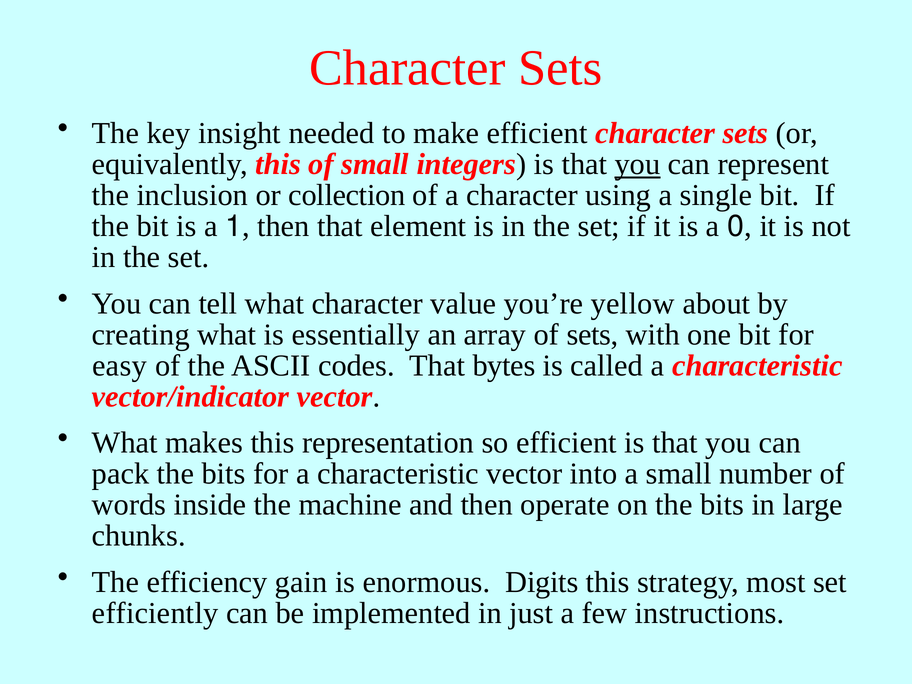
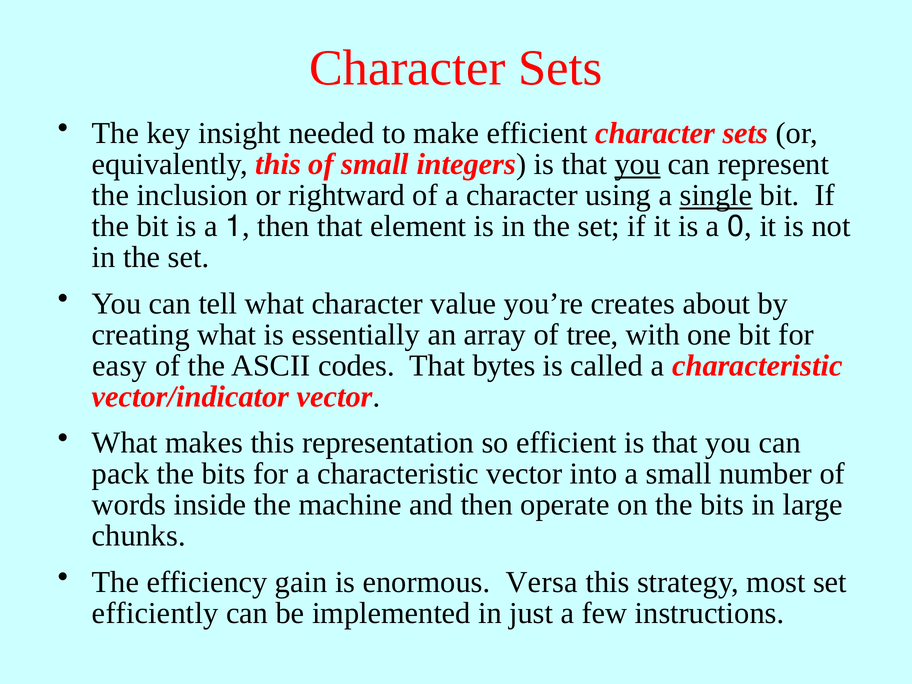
collection: collection -> rightward (347, 195)
single underline: none -> present (716, 195)
yellow: yellow -> creates (633, 304)
of sets: sets -> tree (593, 335)
Digits: Digits -> Versa (542, 582)
